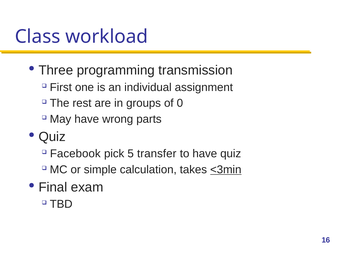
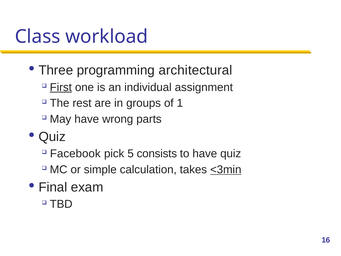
transmission: transmission -> architectural (196, 70)
First underline: none -> present (61, 87)
0: 0 -> 1 (180, 103)
transfer: transfer -> consists (157, 154)
